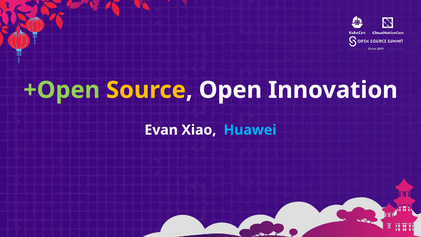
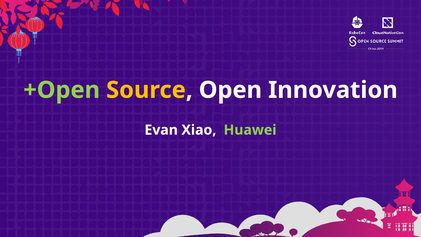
Huawei colour: light blue -> light green (250, 130)
